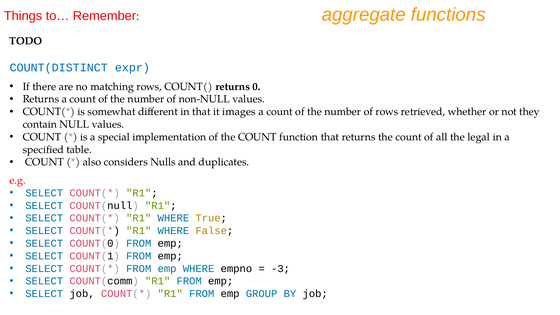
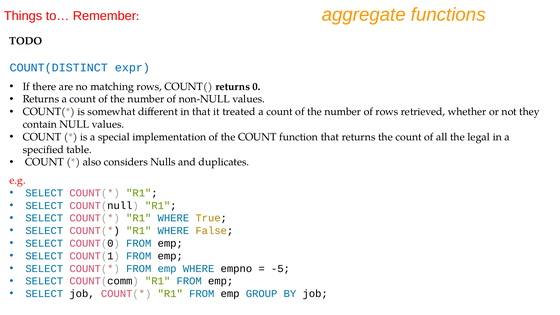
images: images -> treated (239, 112)
-3: -3 -> -5 (280, 269)
